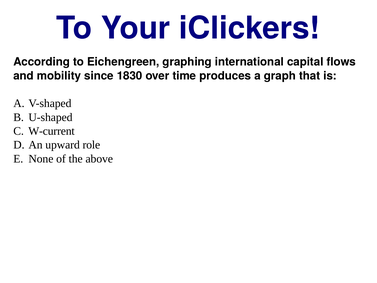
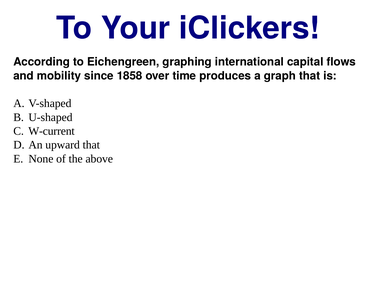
1830: 1830 -> 1858 (130, 76)
upward role: role -> that (91, 145)
